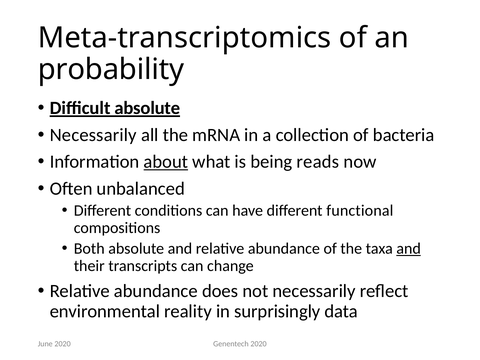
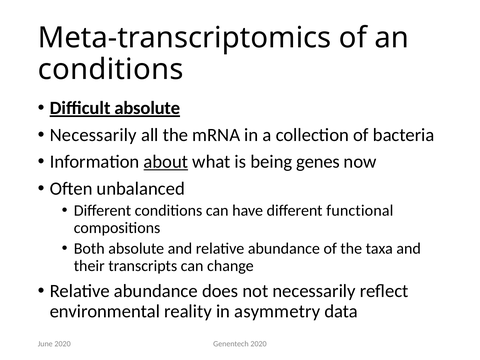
probability: probability -> conditions (111, 70)
reads: reads -> genes (318, 162)
and underline: present -> none (409, 248)
surprisingly: surprisingly -> asymmetry (277, 311)
